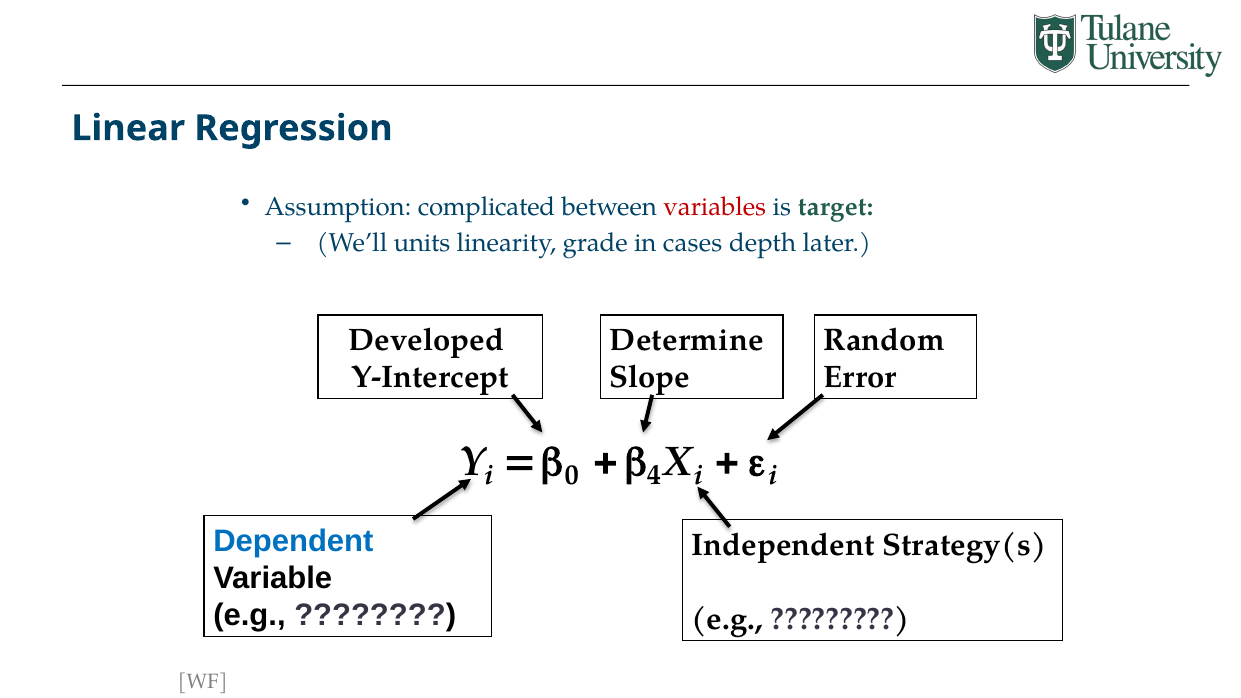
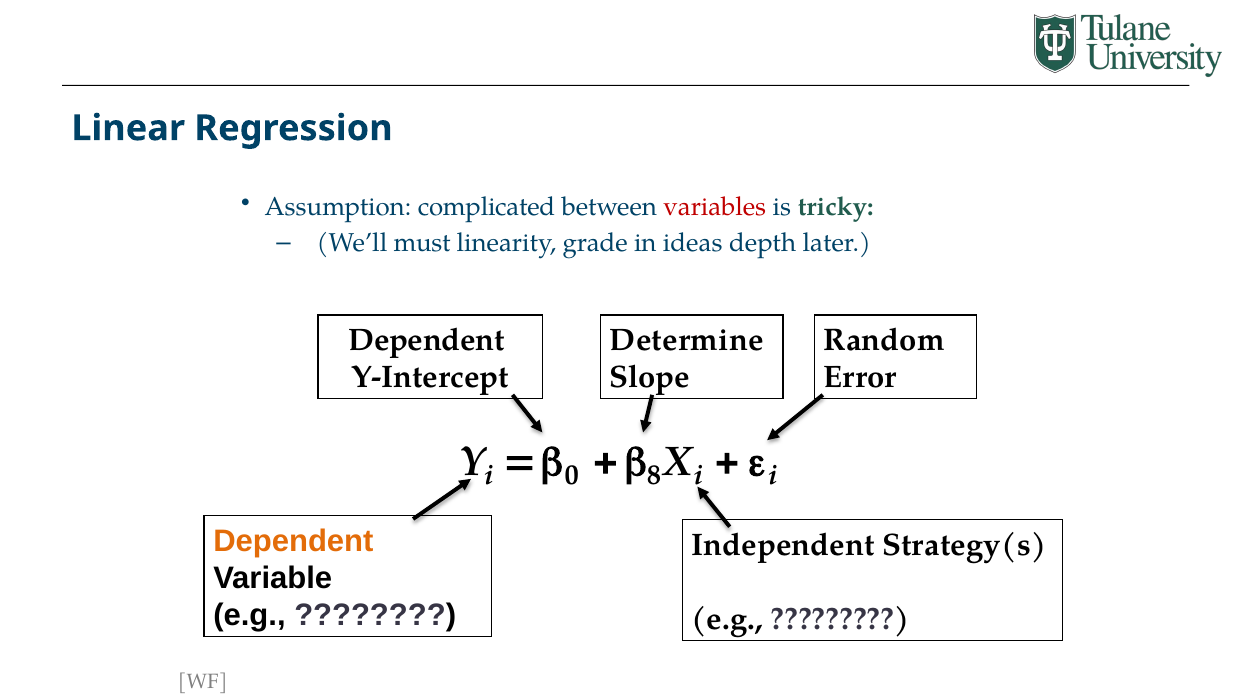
target: target -> tricky (836, 207)
units: units -> must (422, 243)
cases: cases -> ideas (693, 243)
Developed: Developed -> Dependent (427, 340)
4: 4 -> 8 (654, 475)
Dependent colour: blue -> orange (293, 541)
